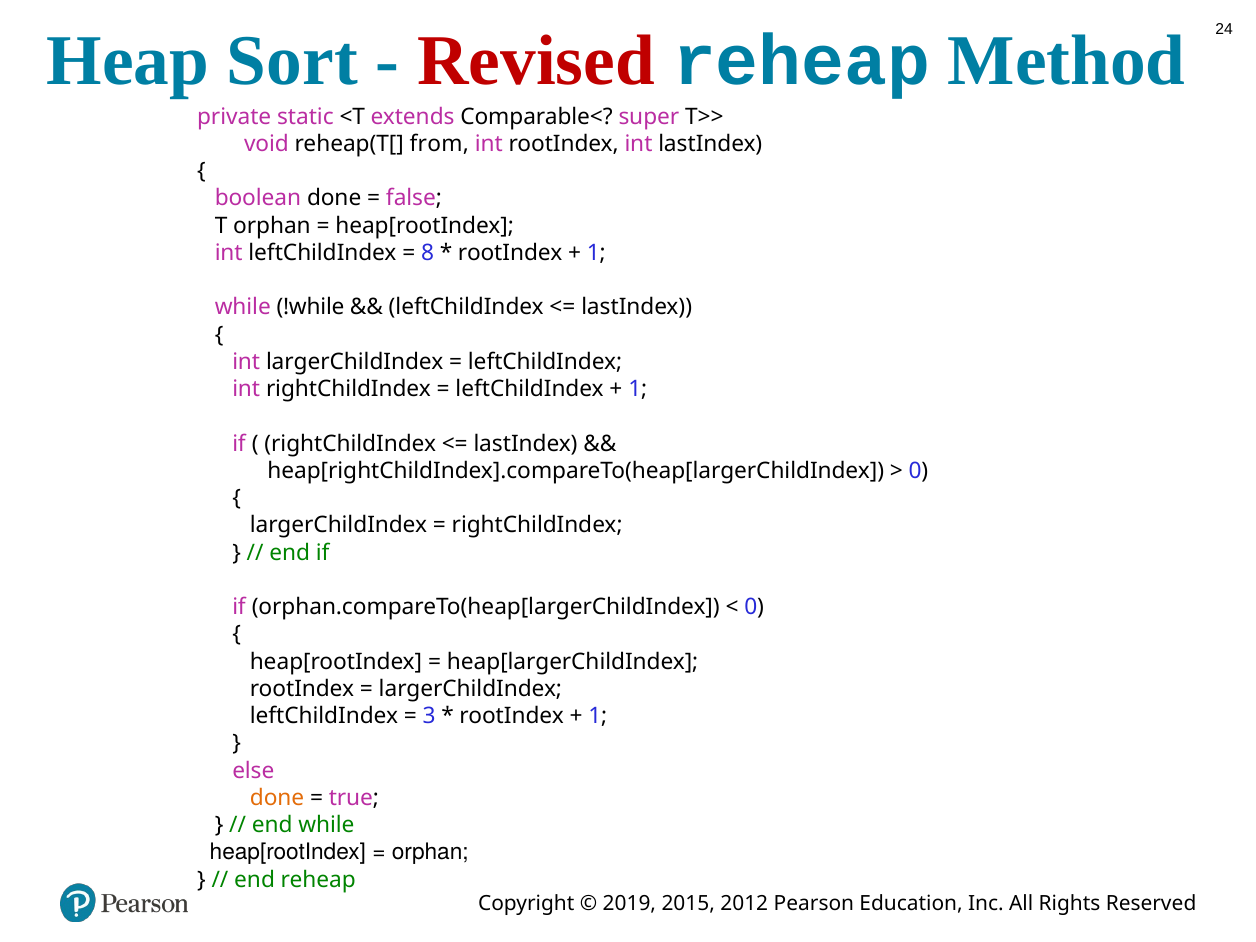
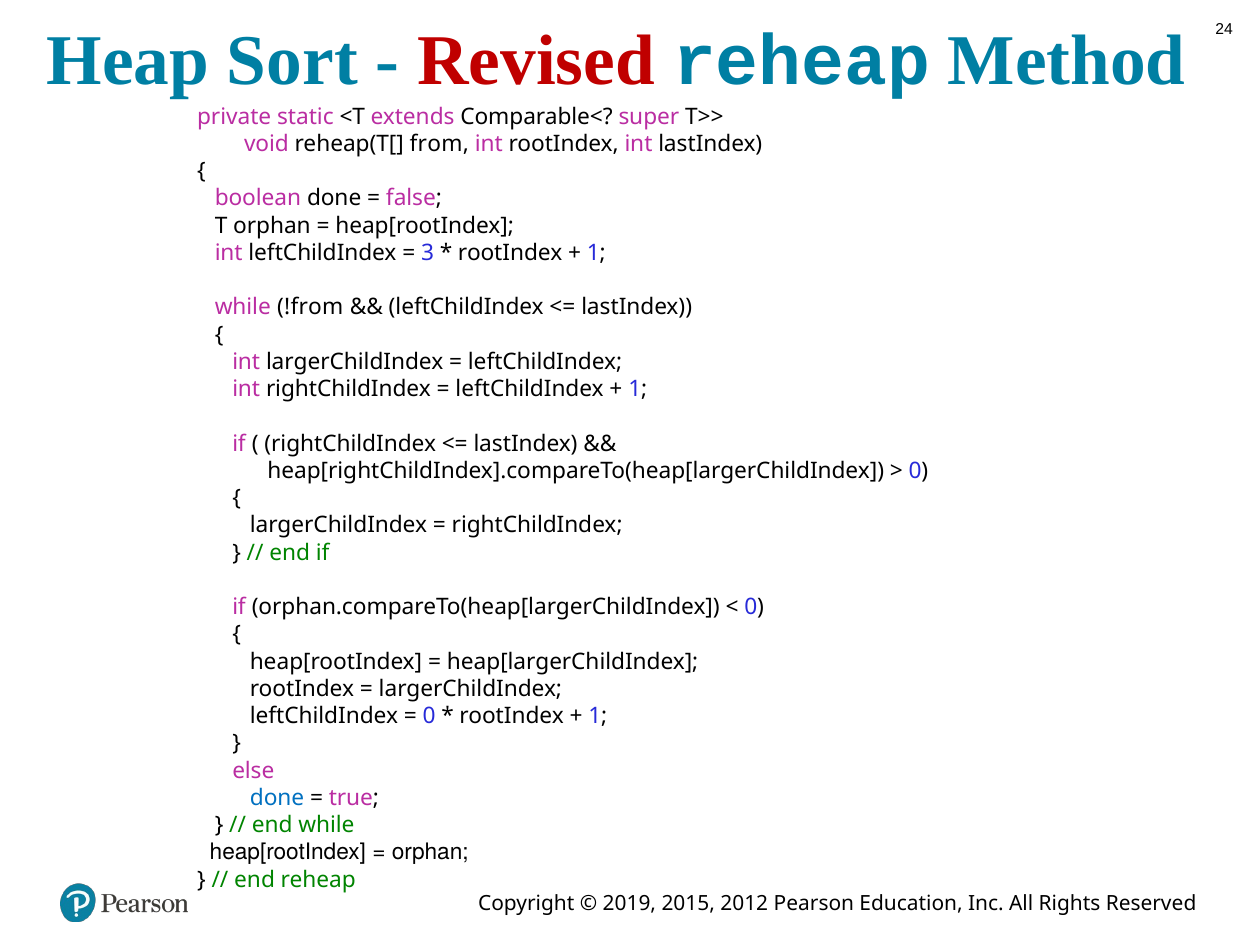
8: 8 -> 3 (428, 253)
!while: !while -> !from (310, 307)
3: 3 -> 0 (429, 716)
done colour: orange -> blue (277, 798)
